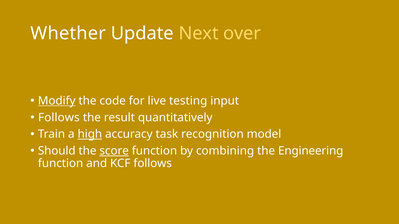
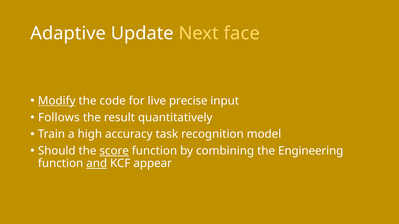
Whether: Whether -> Adaptive (68, 34)
over: over -> face (242, 34)
testing: testing -> precise (188, 101)
high underline: present -> none (90, 134)
and underline: none -> present (97, 164)
KCF follows: follows -> appear (153, 164)
